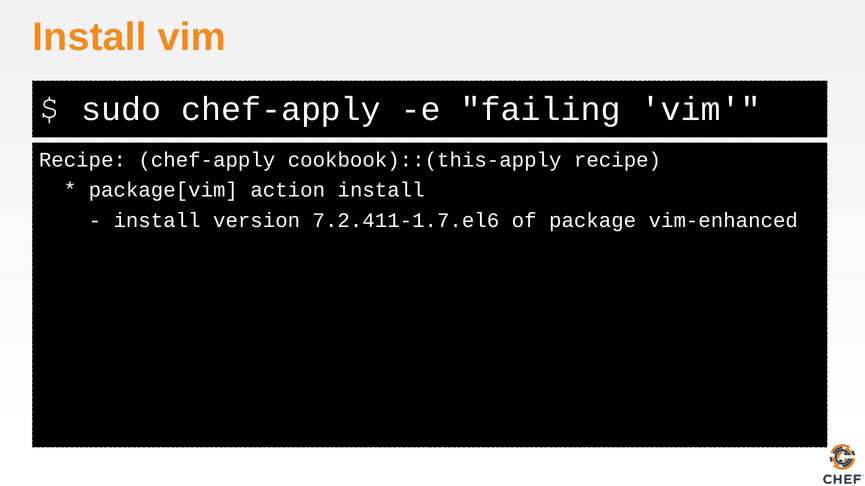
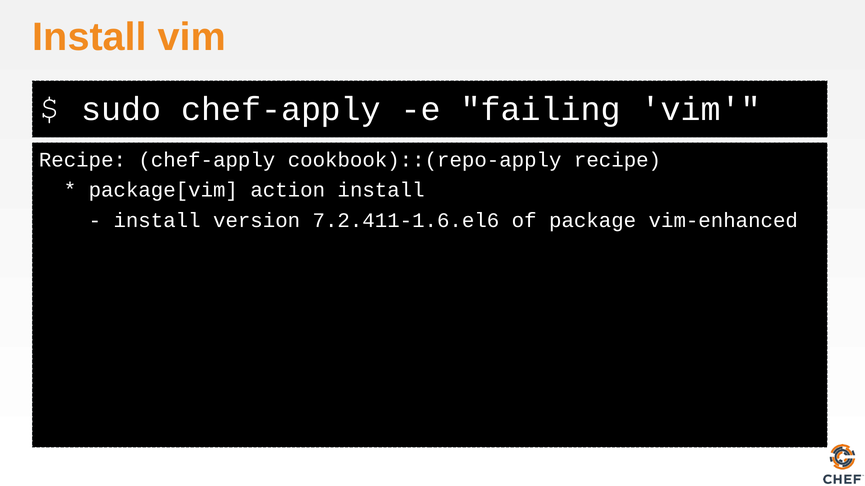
cookbook)::(this-apply: cookbook)::(this-apply -> cookbook)::(repo-apply (425, 160)
7.2.411-1.7.el6: 7.2.411-1.7.el6 -> 7.2.411-1.6.el6 (406, 221)
